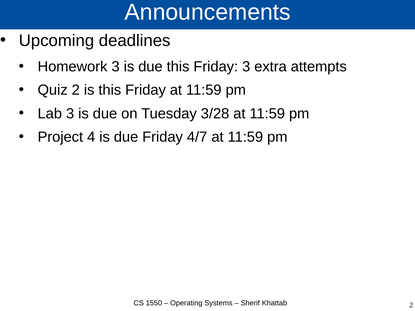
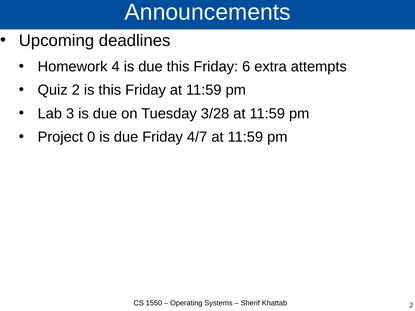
Homework 3: 3 -> 4 (116, 67)
Friday 3: 3 -> 6 (246, 67)
4: 4 -> 0 (91, 137)
